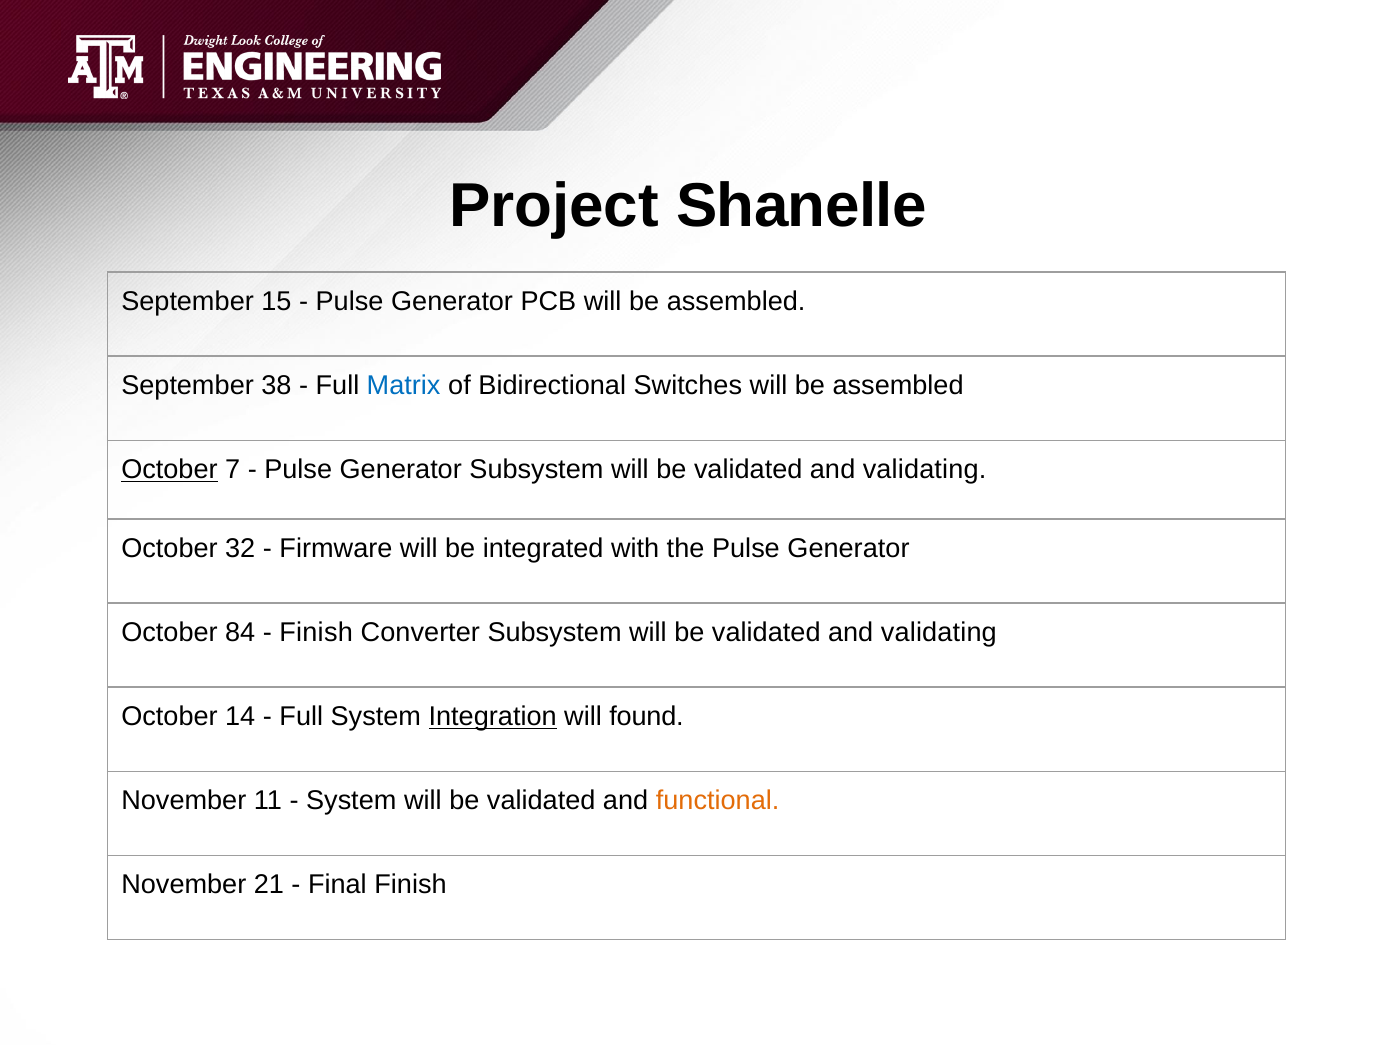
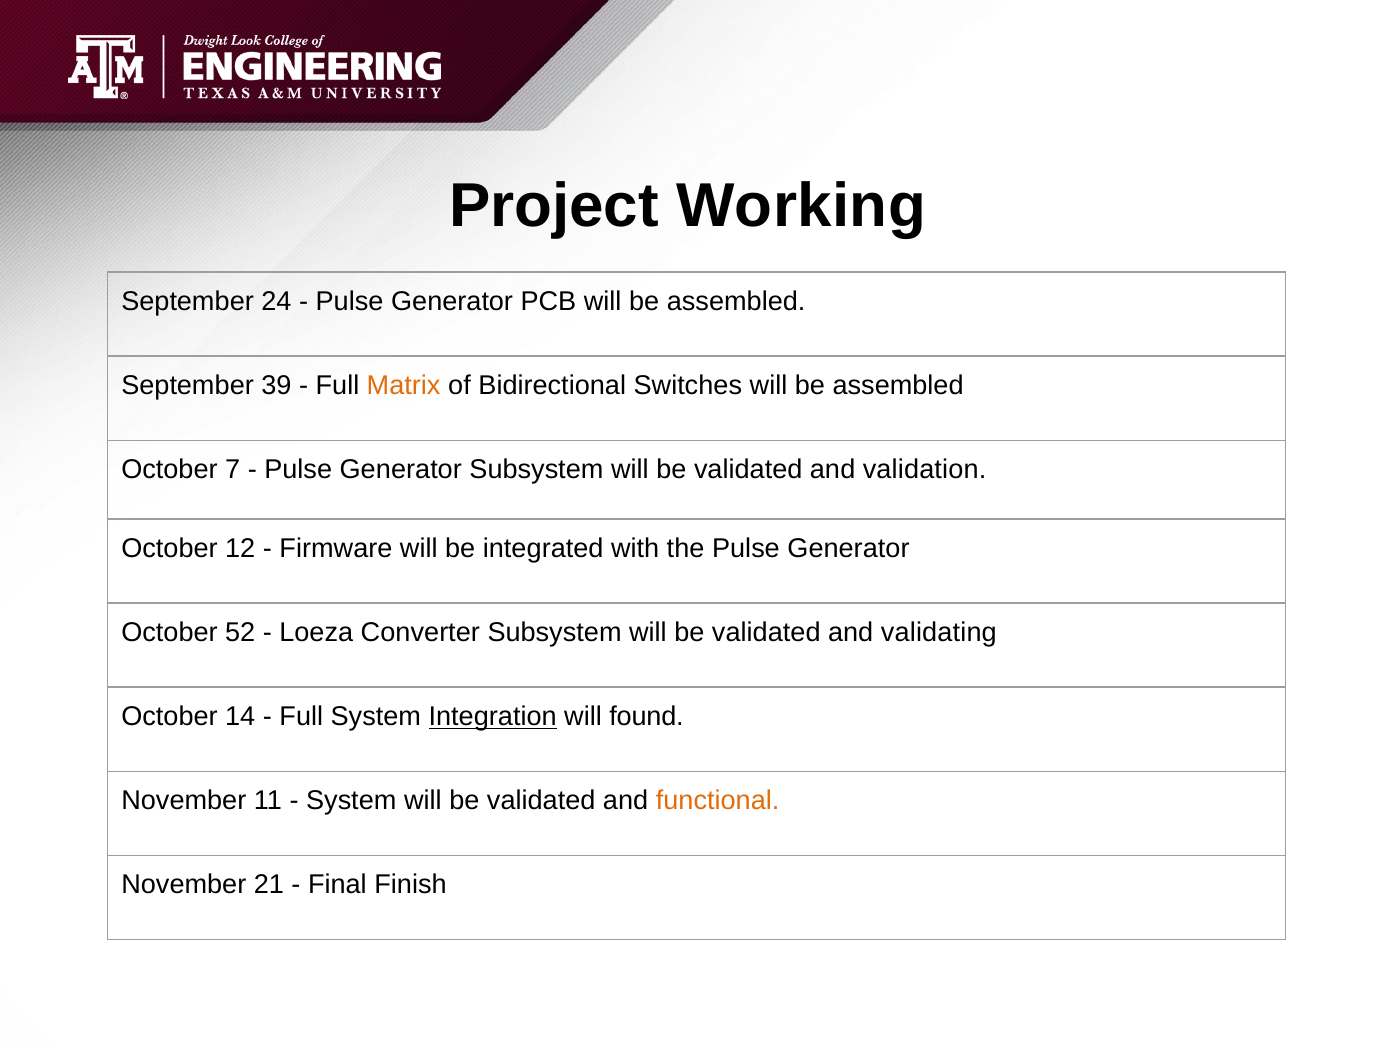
Shanelle: Shanelle -> Working (801, 206)
15: 15 -> 24 (276, 302)
38: 38 -> 39 (276, 386)
Matrix colour: blue -> orange (404, 386)
October underline: present -> none (169, 470)
validating: validating -> validation (925, 470)
32: 32 -> 12 (240, 548)
84: 84 -> 52 (240, 632)
Finish: Finish -> Loeza (316, 632)
